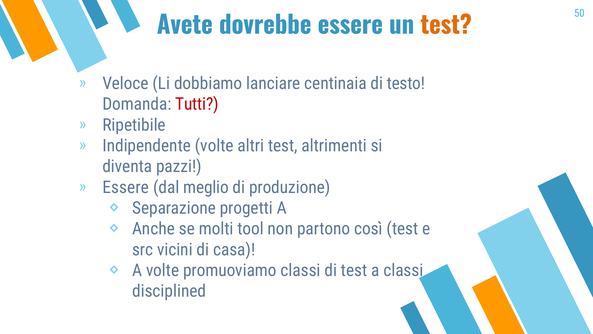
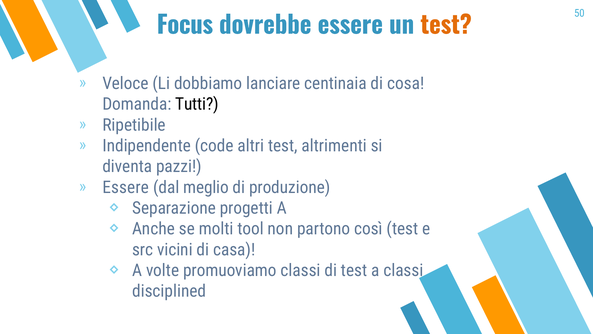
Avete: Avete -> Focus (185, 26)
testo: testo -> cosa (406, 83)
Tutti colour: red -> black (197, 104)
Indipendente volte: volte -> code (214, 146)
